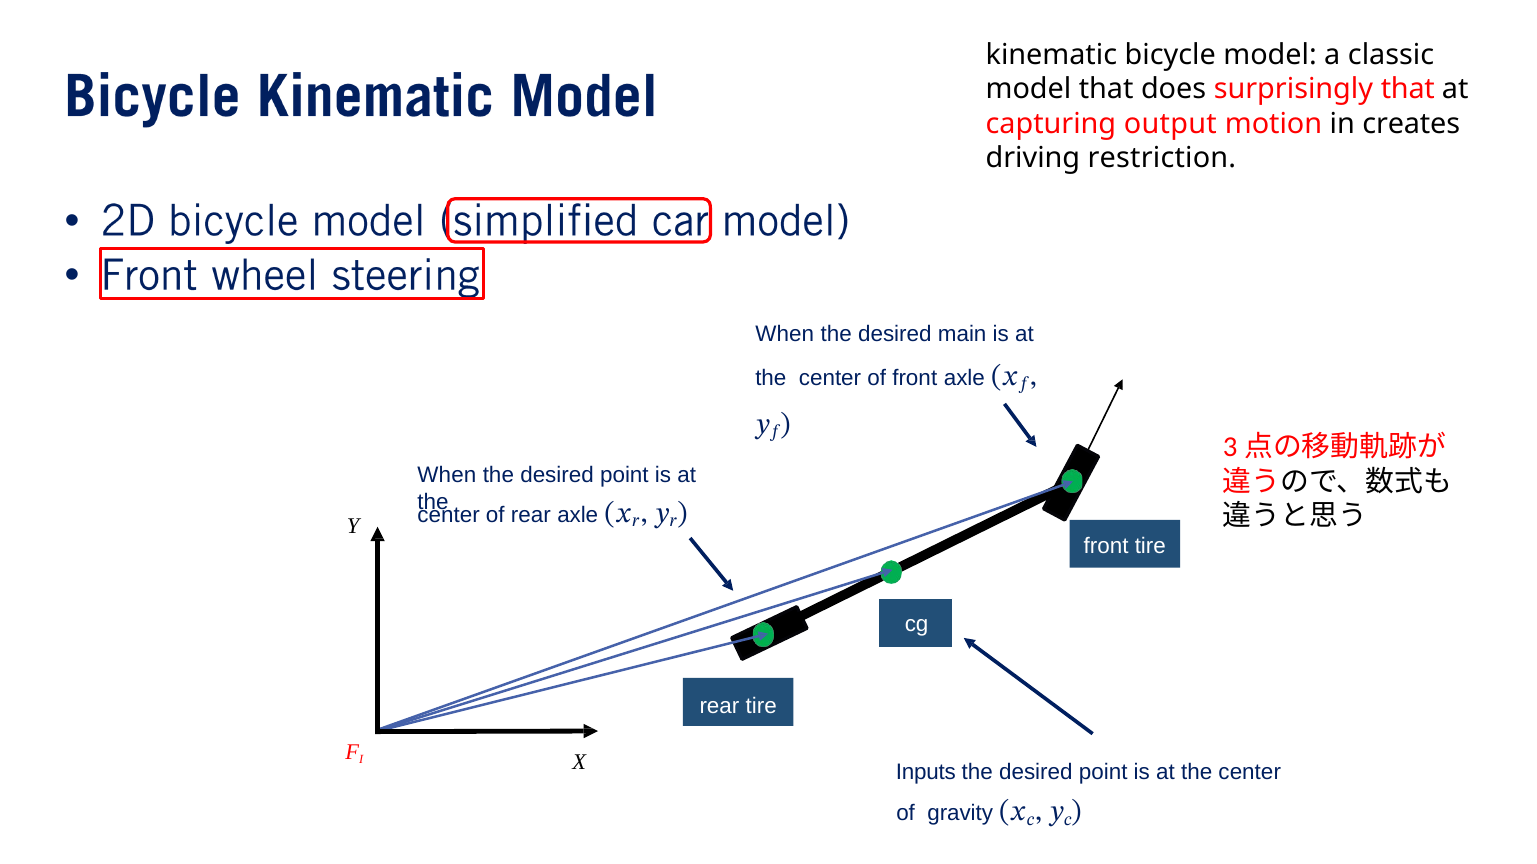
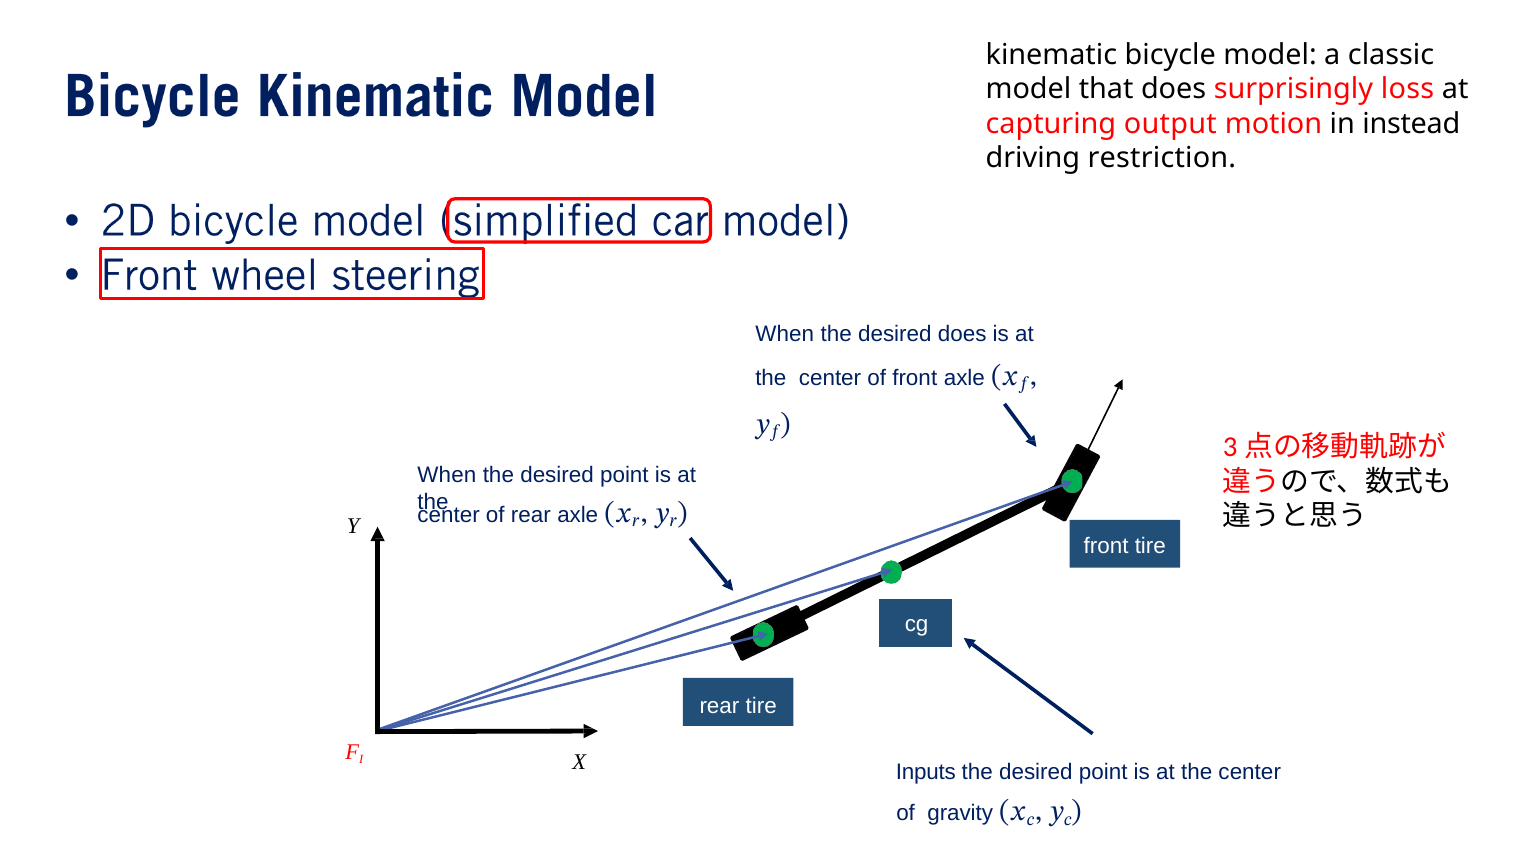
surprisingly that: that -> loss (1408, 89)
creates: creates -> instead (1411, 124)
desired main: main -> does (962, 334)
